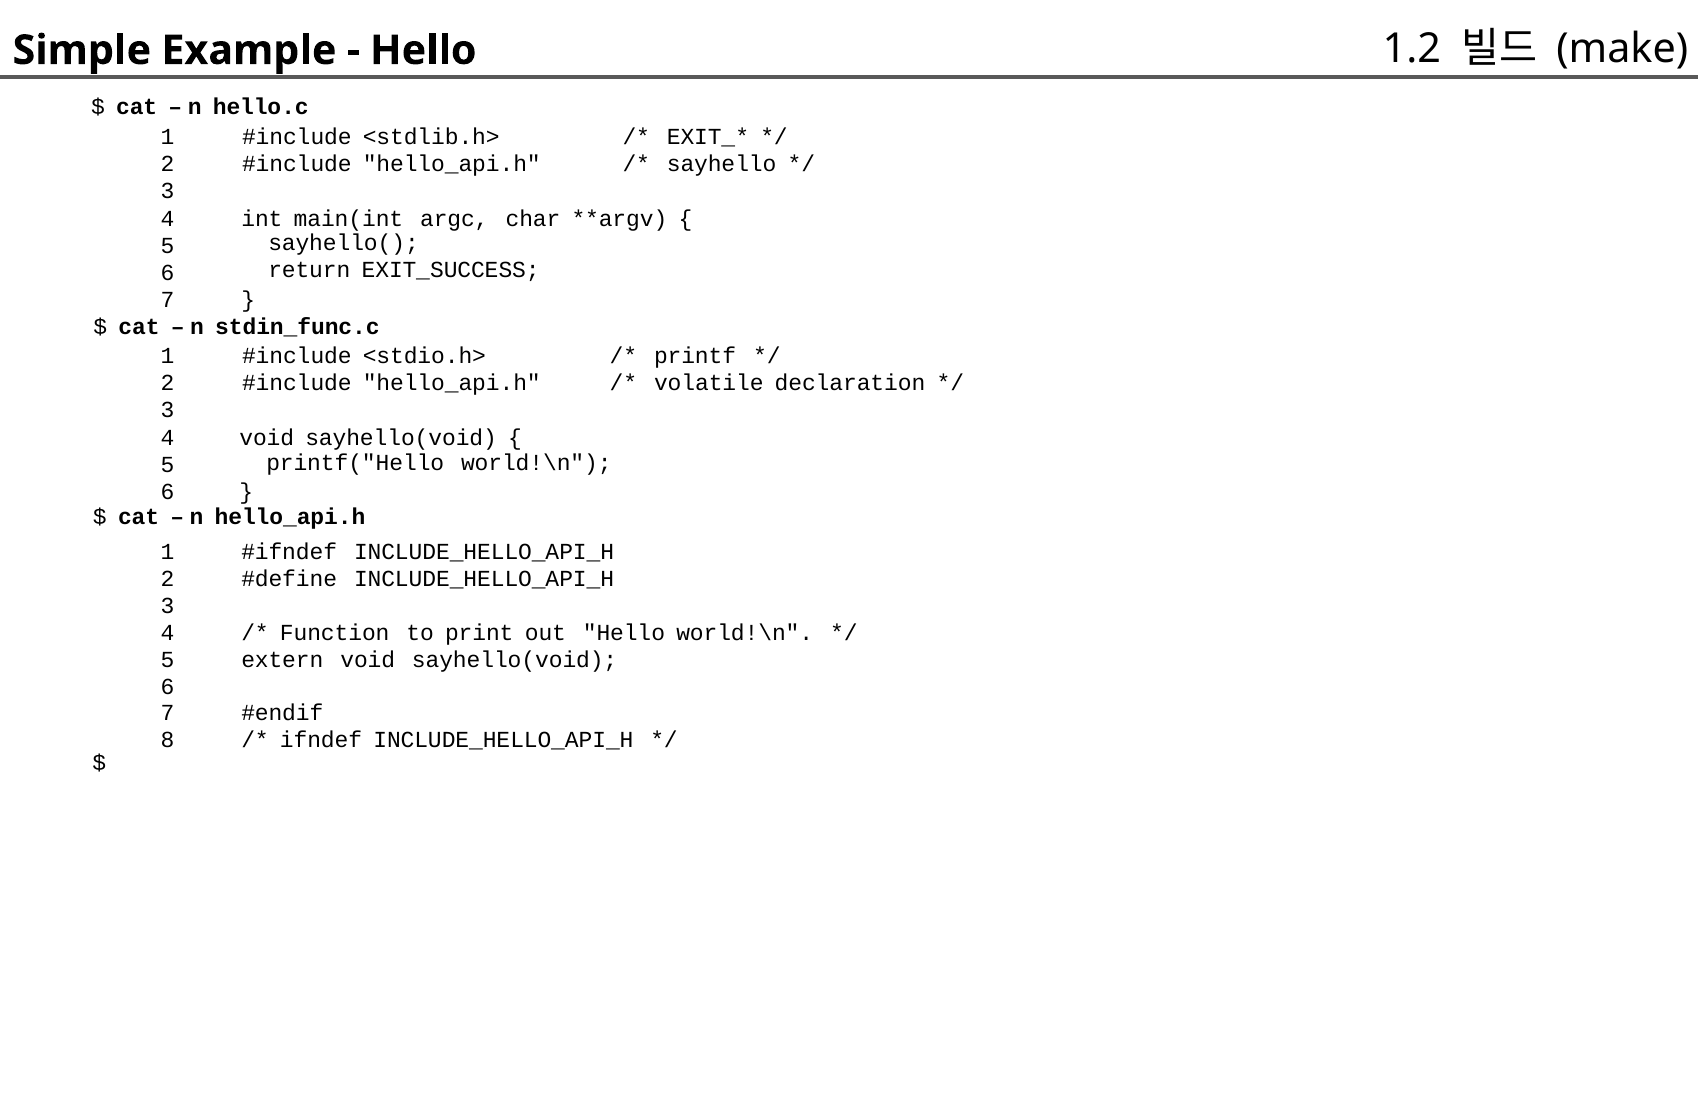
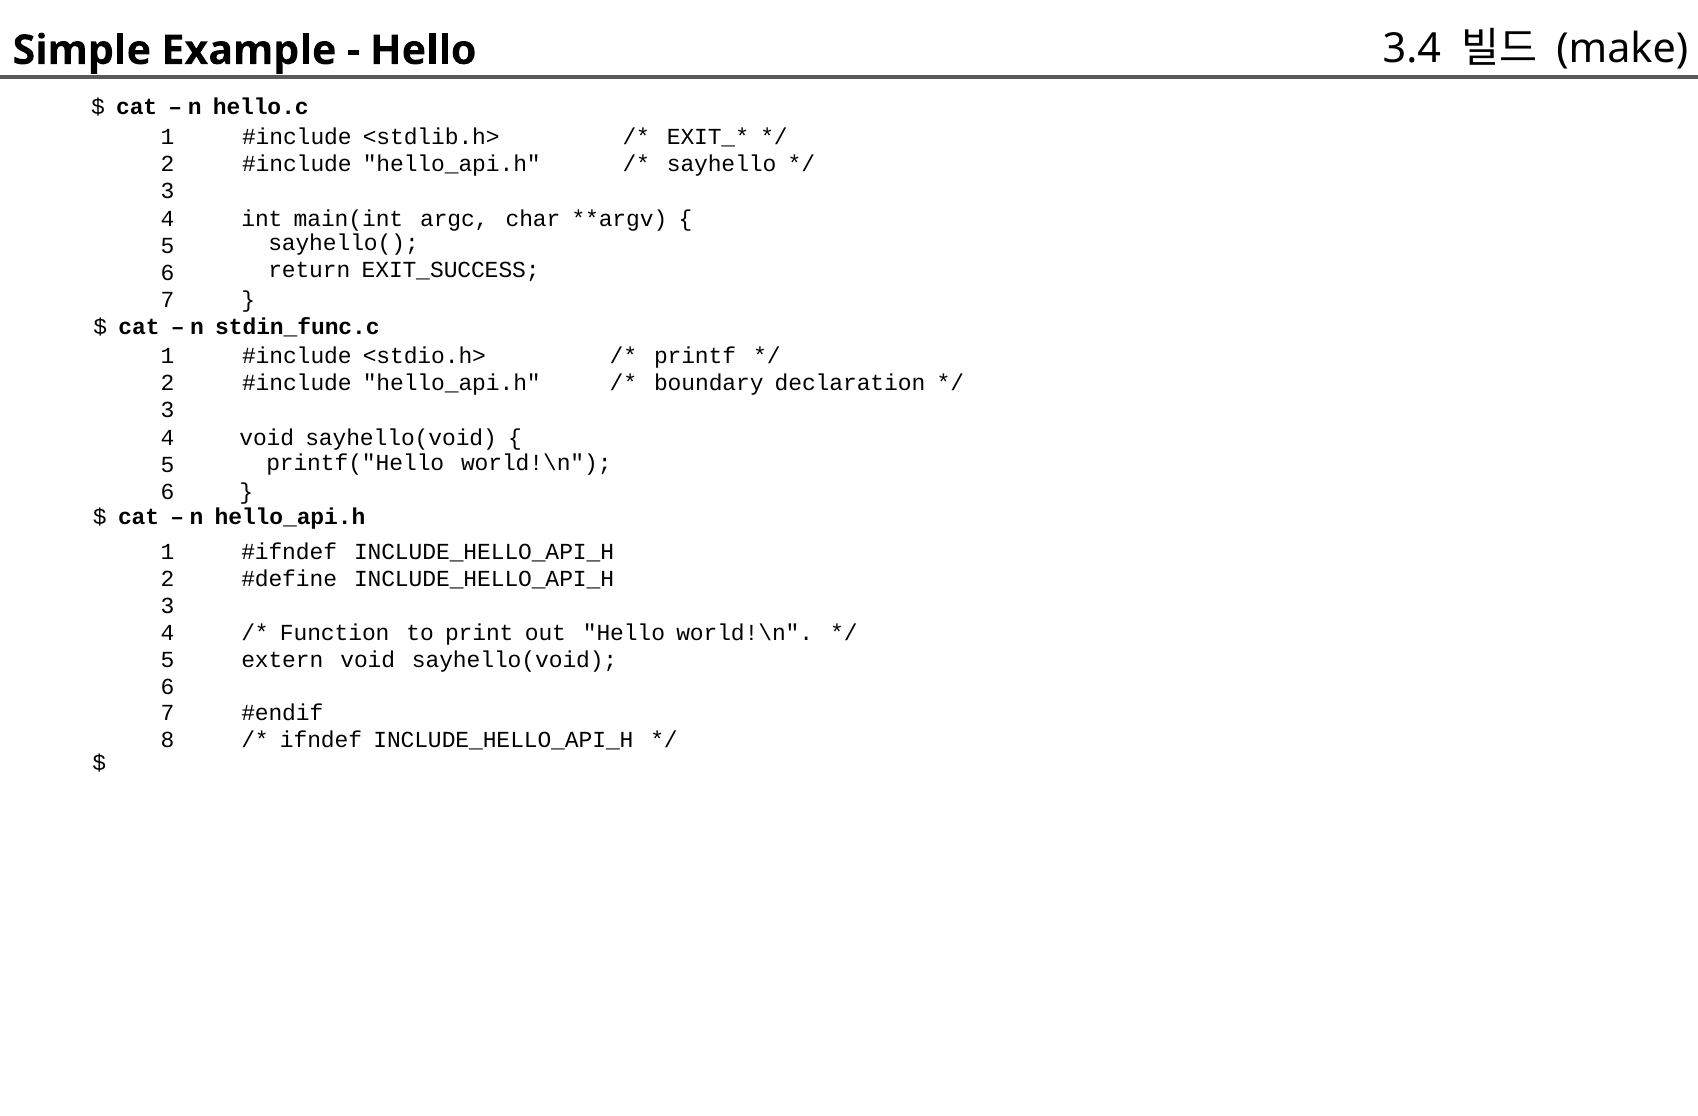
1.2: 1.2 -> 3.4 (1412, 48)
volatile: volatile -> boundary (709, 382)
